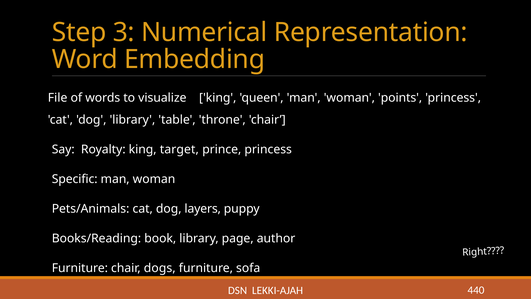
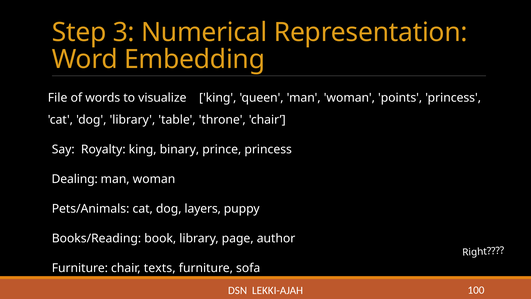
target: target -> binary (179, 149)
Specific: Specific -> Dealing (75, 179)
dogs: dogs -> texts (160, 268)
440: 440 -> 100 (476, 290)
